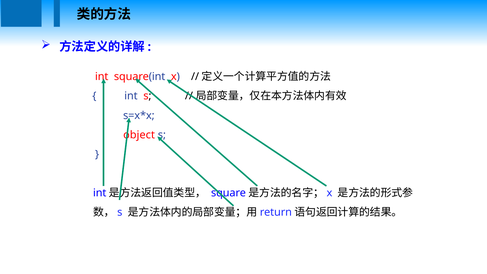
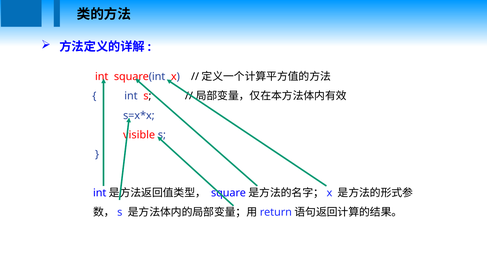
object: object -> visible (139, 135)
